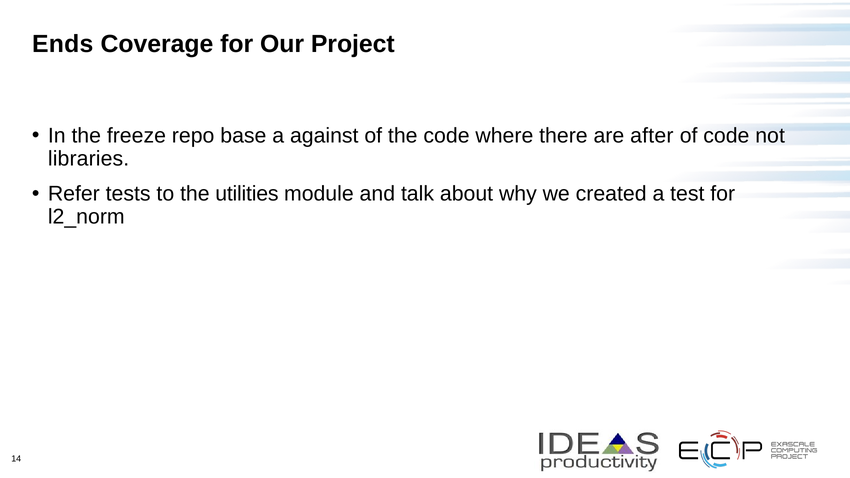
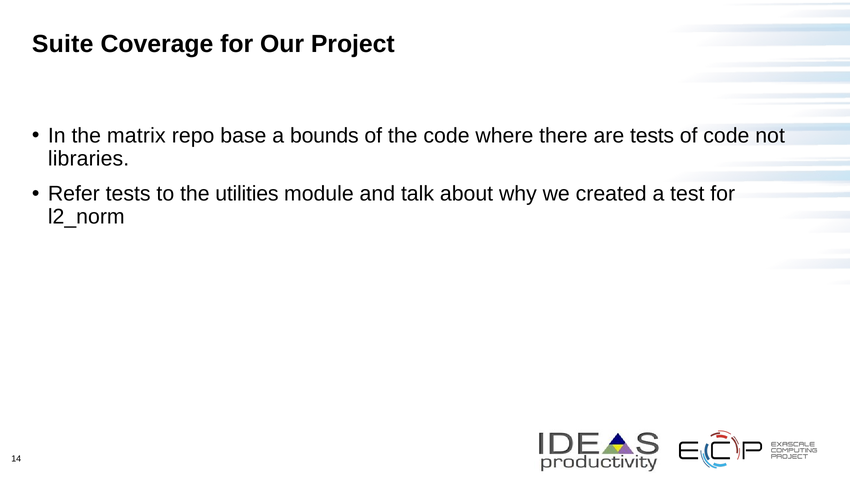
Ends: Ends -> Suite (63, 44)
freeze: freeze -> matrix (136, 136)
against: against -> bounds (324, 136)
are after: after -> tests (652, 136)
